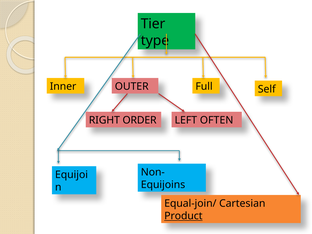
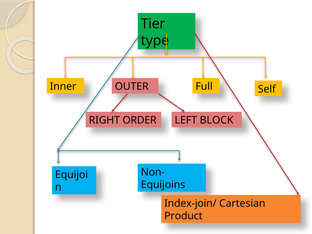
OFTEN: OFTEN -> BLOCK (217, 120)
Equal-join/: Equal-join/ -> Index-join/ (190, 203)
Product underline: present -> none (183, 216)
